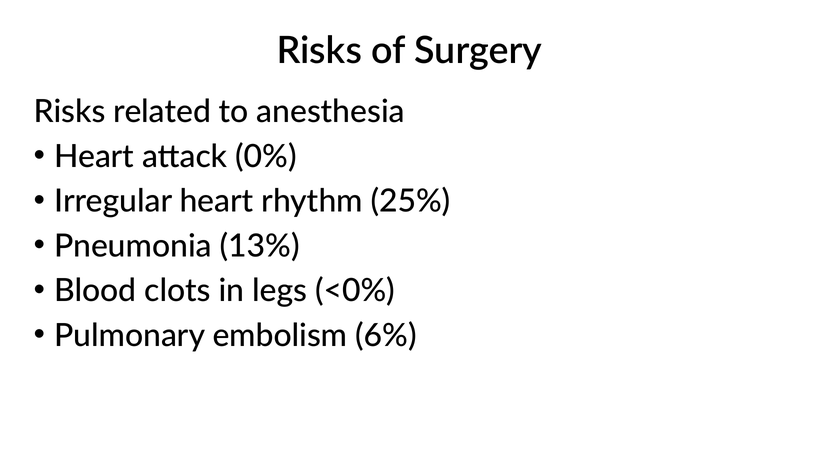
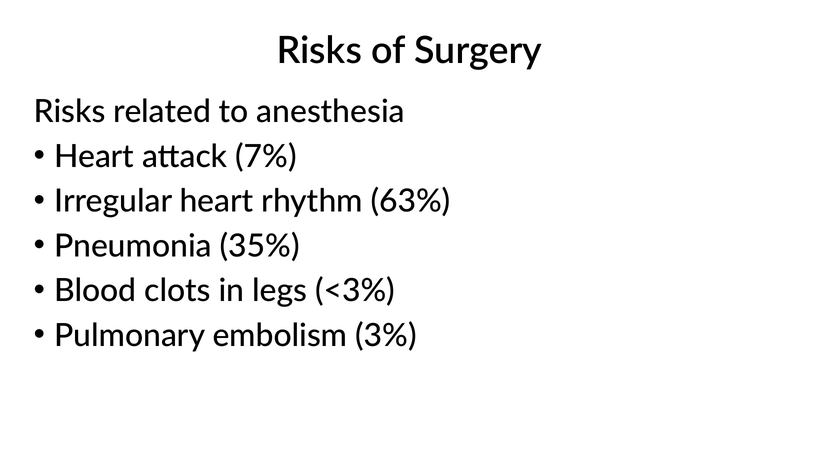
0%: 0% -> 7% (266, 156)
25%: 25% -> 63% (411, 201)
13%: 13% -> 35% (260, 246)
<0%: <0% -> <3% (355, 291)
6%: 6% -> 3% (386, 335)
